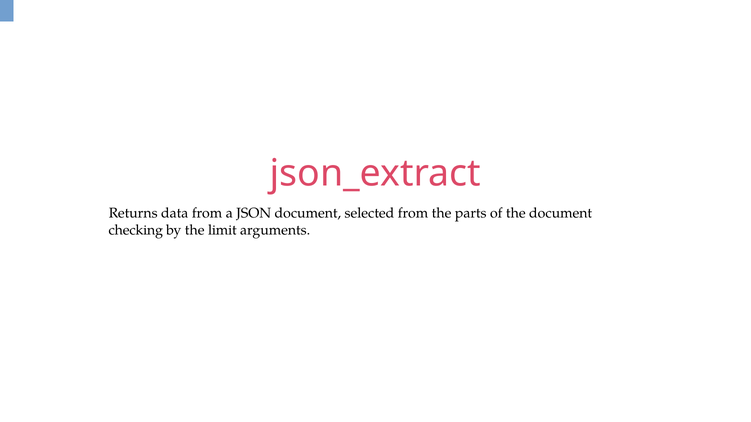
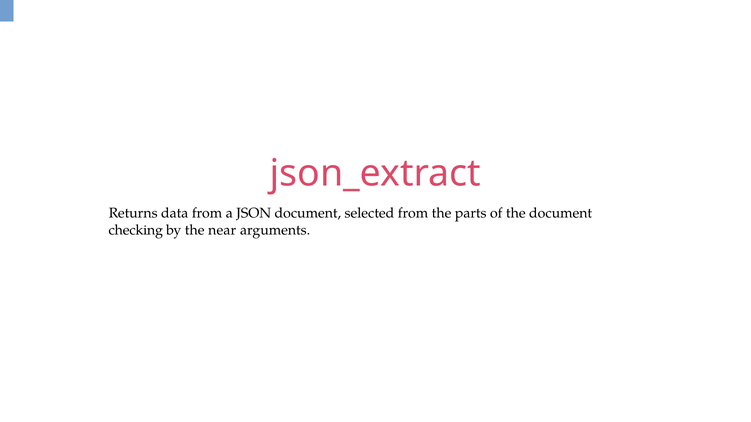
limit: limit -> near (222, 230)
